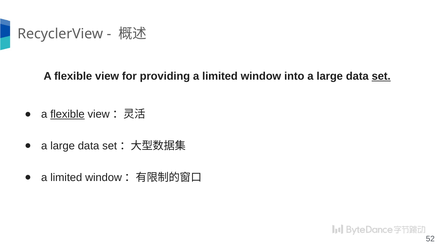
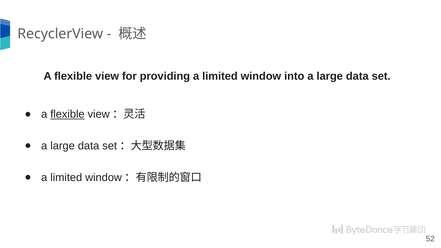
set underline: present -> none (381, 76)
